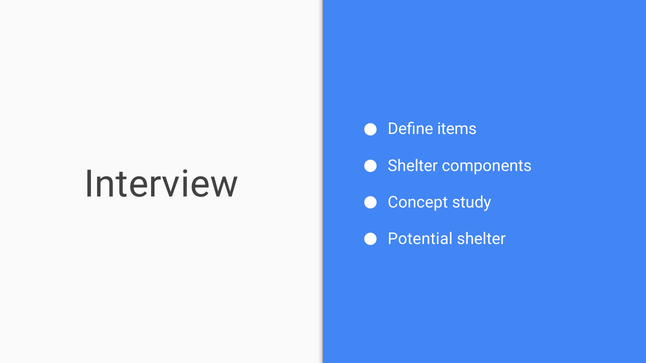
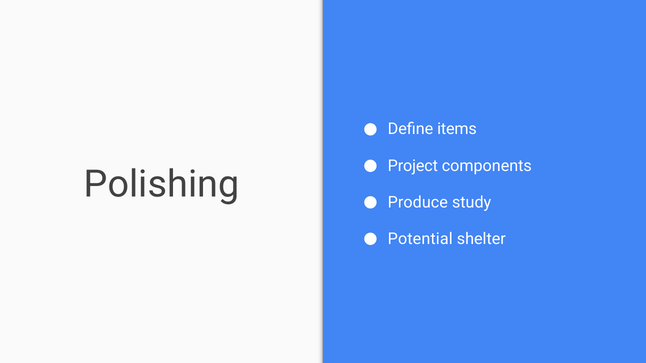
Shelter: Shelter -> Project (413, 166)
Interview: Interview -> Polishing (162, 184)
Concept: Concept -> Produce (418, 203)
